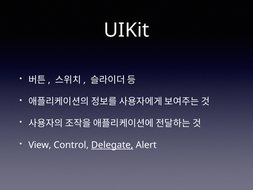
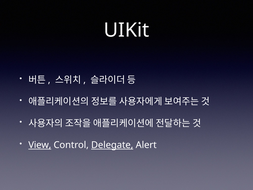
View underline: none -> present (40, 145)
